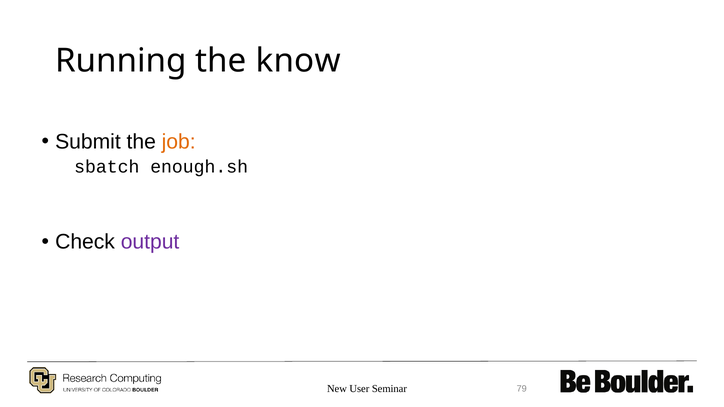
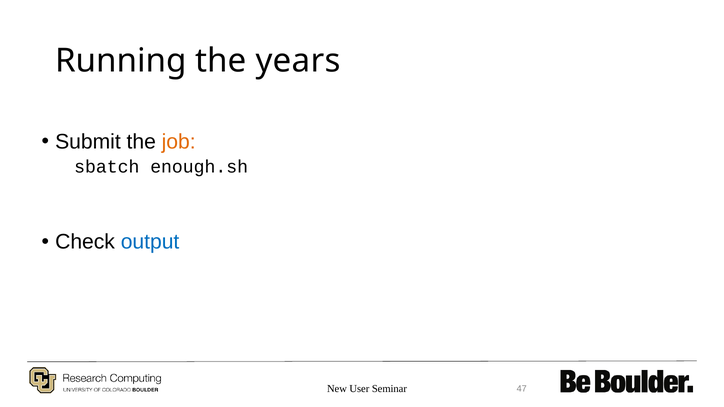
know: know -> years (298, 61)
output colour: purple -> blue (150, 242)
79: 79 -> 47 (522, 389)
